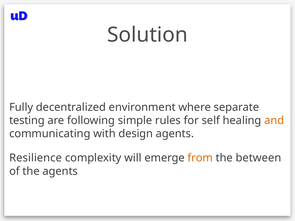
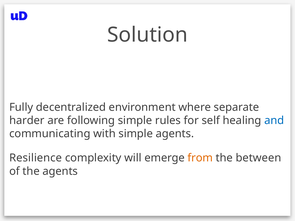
testing: testing -> harder (27, 121)
and colour: orange -> blue (274, 121)
with design: design -> simple (136, 134)
